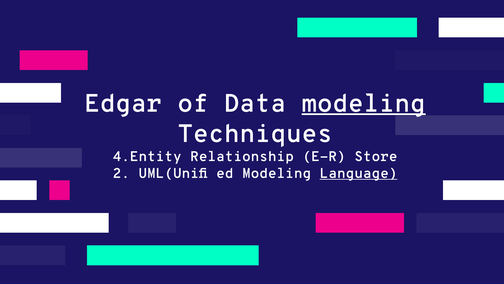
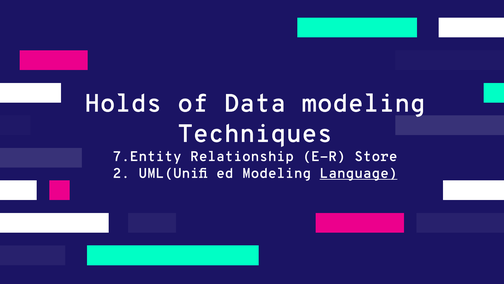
Edgar: Edgar -> Holds (123, 103)
modeling underline: present -> none (364, 103)
4.Entity: 4.Entity -> 7.Entity (147, 156)
